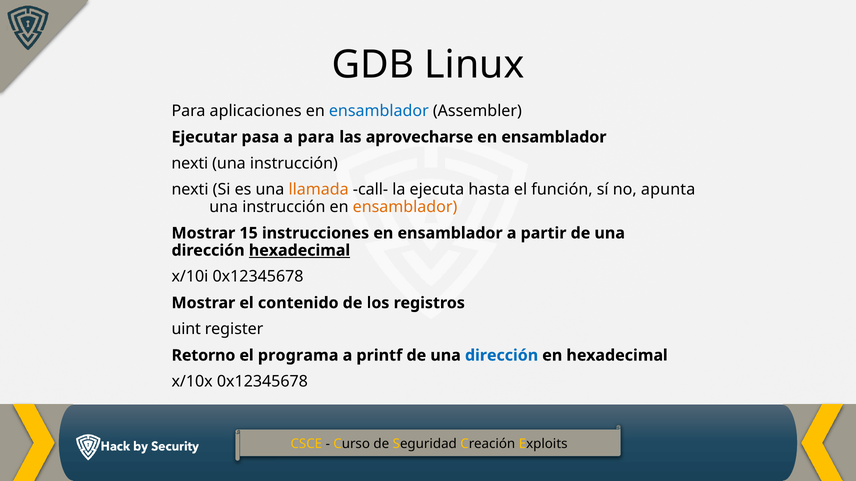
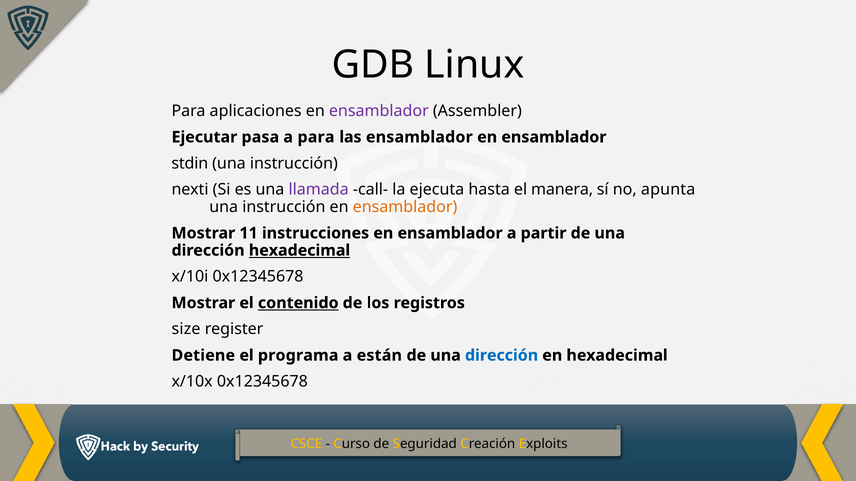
ensamblador colour: blue -> purple (379, 111)
las aprovecharse: aprovecharse -> ensamblador (419, 137)
nexti: nexti -> stdin (190, 163)
llamada colour: orange -> purple (319, 190)
función: función -> manera (562, 190)
15: 15 -> 11 (249, 233)
contenido underline: none -> present (298, 303)
uint: uint -> size (186, 329)
Retorno: Retorno -> Detiene (203, 356)
printf: printf -> están (379, 356)
